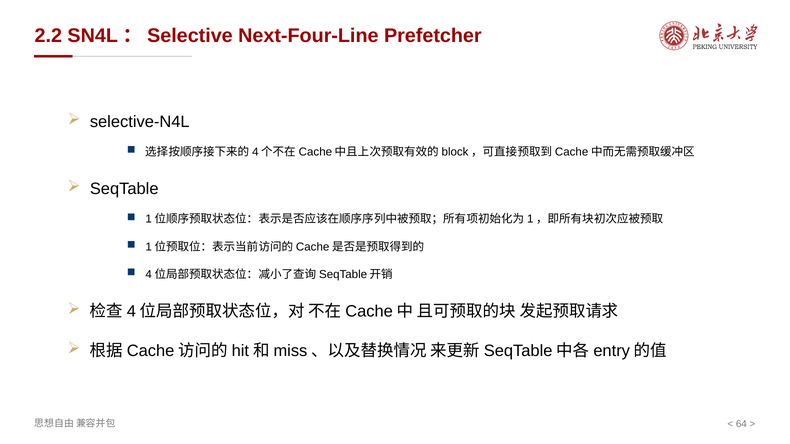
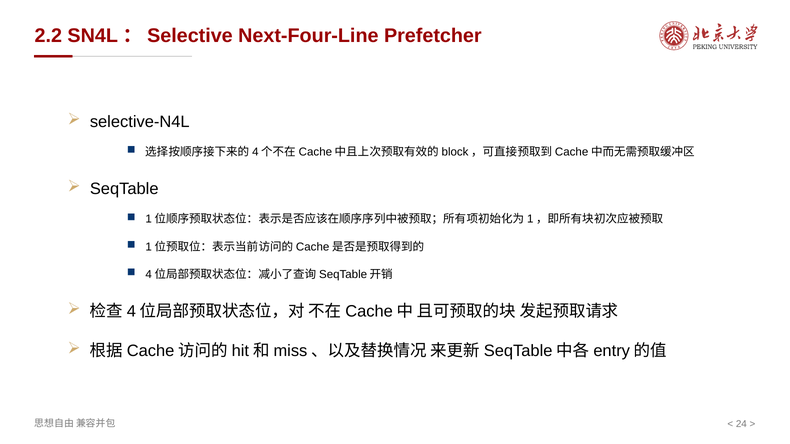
64: 64 -> 24 (741, 424)
